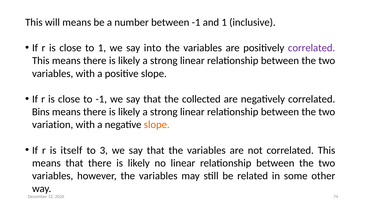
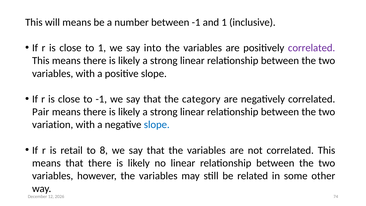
collected: collected -> category (201, 99)
Bins: Bins -> Pair (41, 112)
slope colour: orange -> blue (157, 125)
itself: itself -> retail (72, 150)
3: 3 -> 8 (104, 150)
